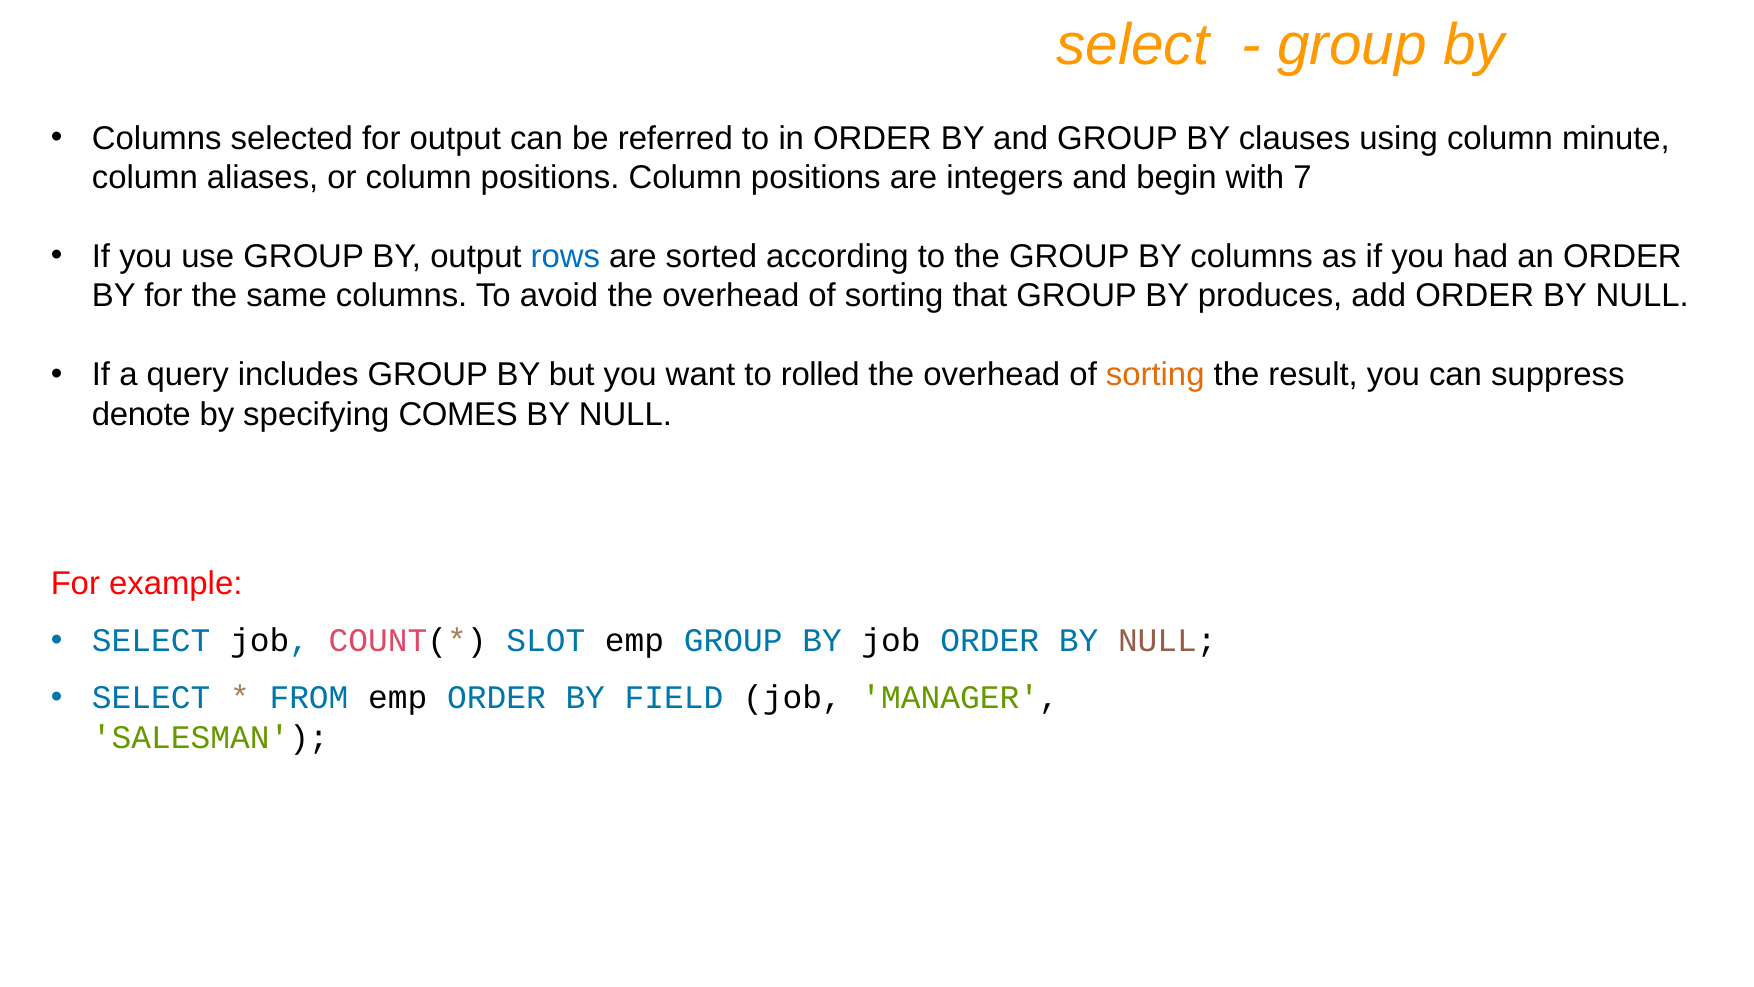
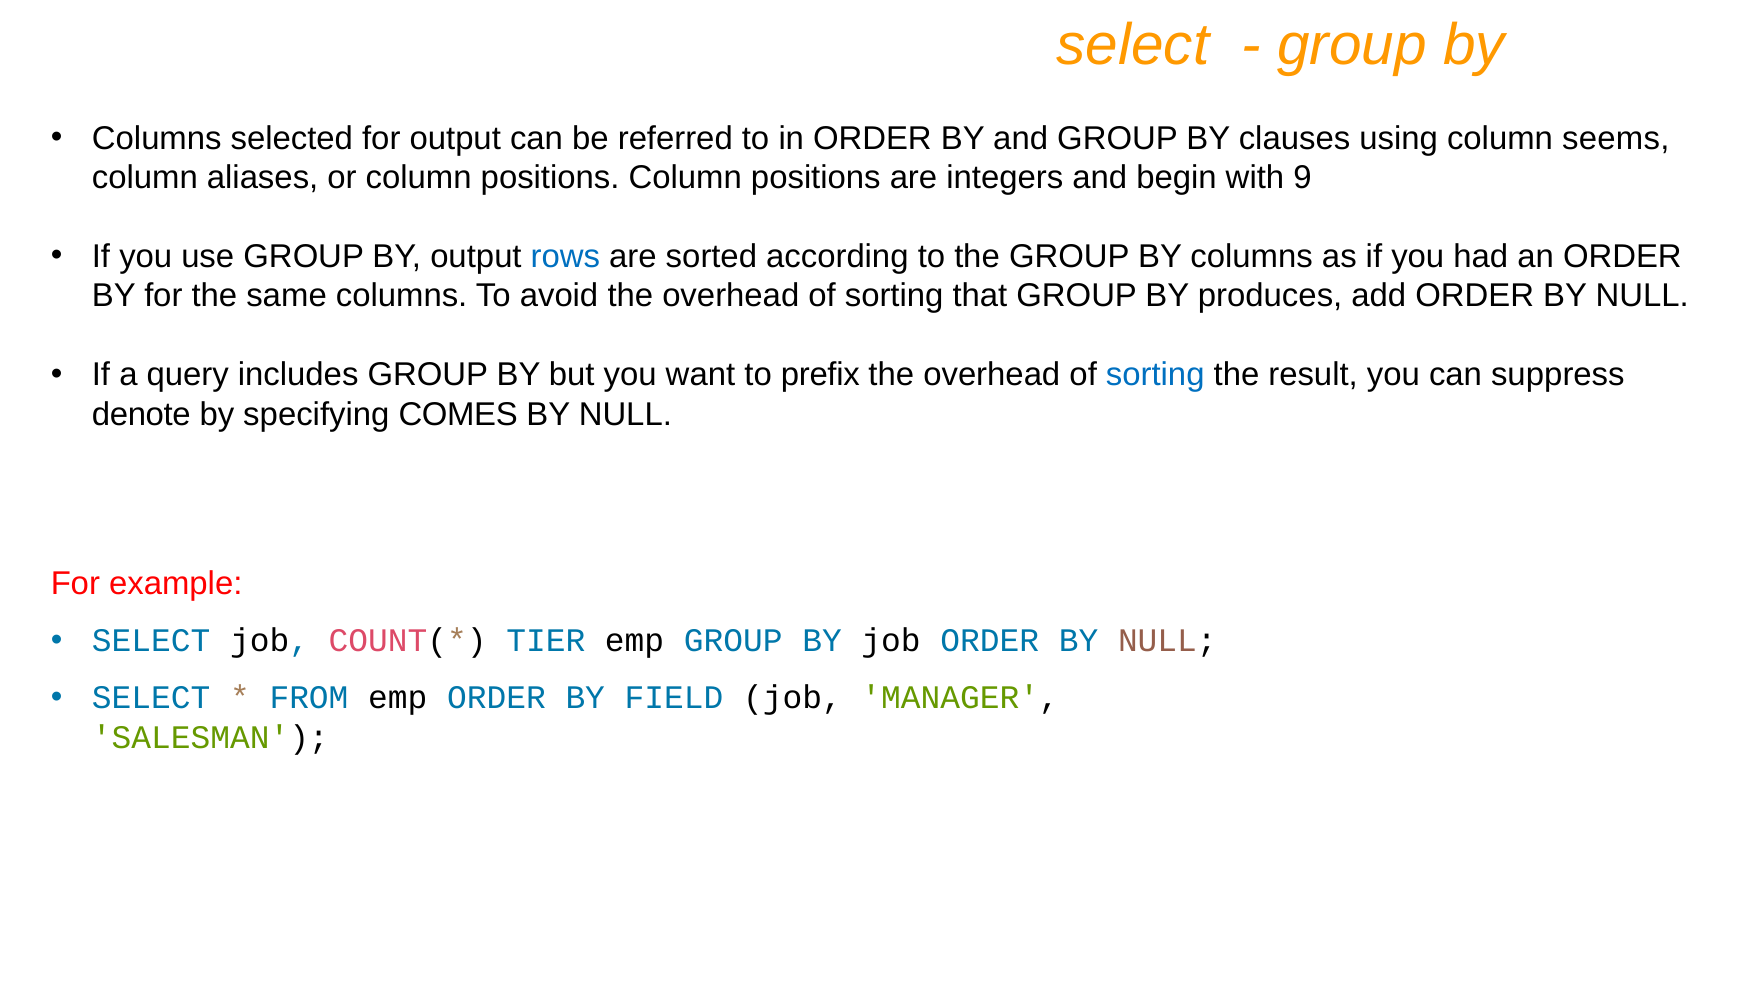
minute: minute -> seems (1616, 138)
7: 7 -> 9 (1302, 178)
rolled: rolled -> prefix (820, 375)
sorting colour: orange -> blue (1155, 375)
SLOT: SLOT -> TIER (546, 641)
